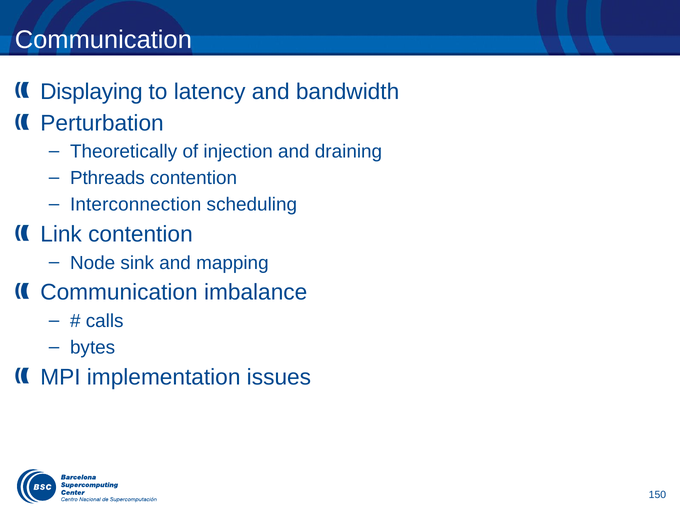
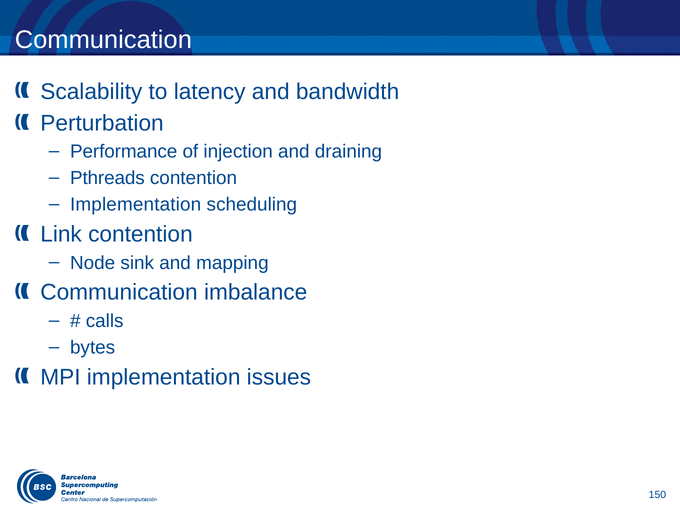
Displaying: Displaying -> Scalability (91, 92)
Theoretically: Theoretically -> Performance (124, 152)
Interconnection: Interconnection -> Implementation (136, 205)
